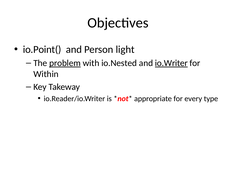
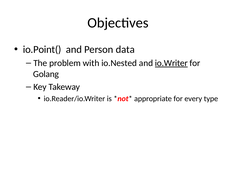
light: light -> data (125, 50)
problem underline: present -> none (65, 63)
Within: Within -> Golang (46, 74)
